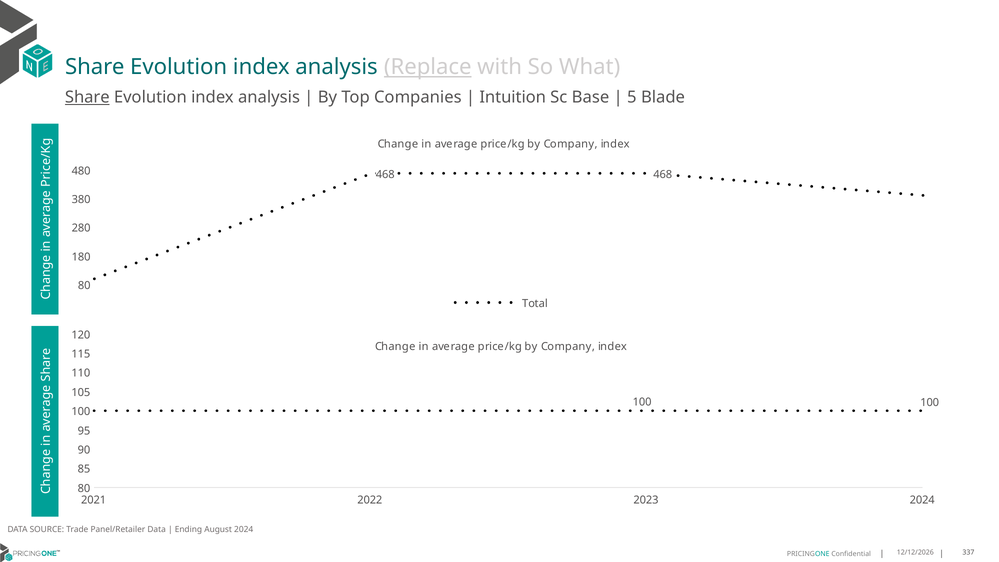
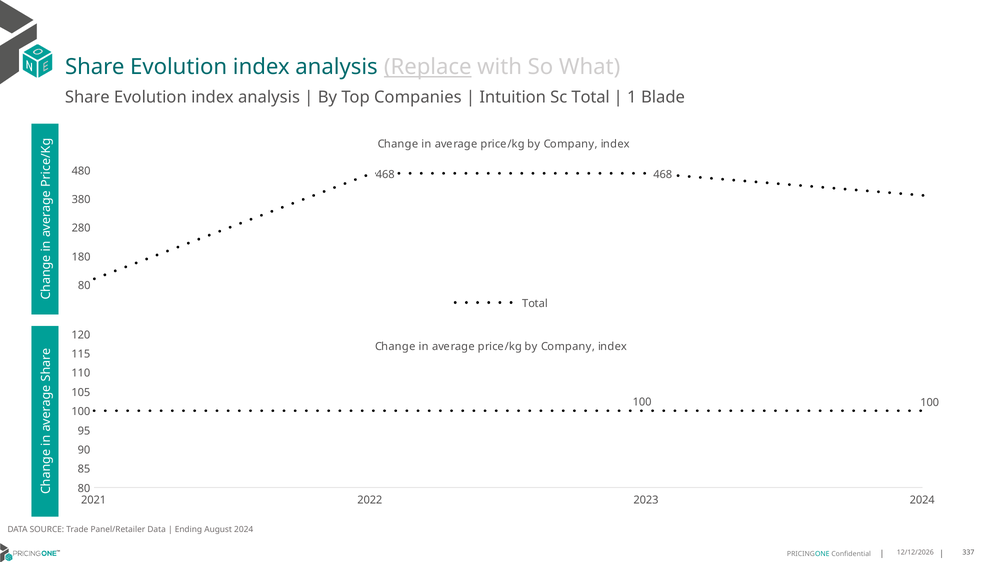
Share underline: present -> none (87, 97)
Sc Base: Base -> Total (591, 97)
5: 5 -> 1 (632, 97)
